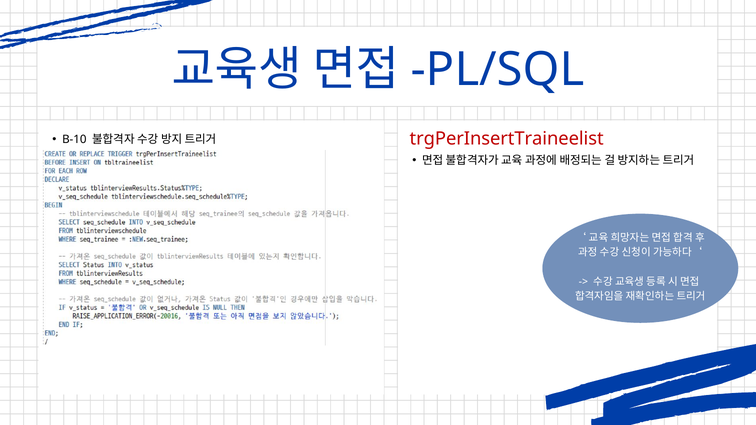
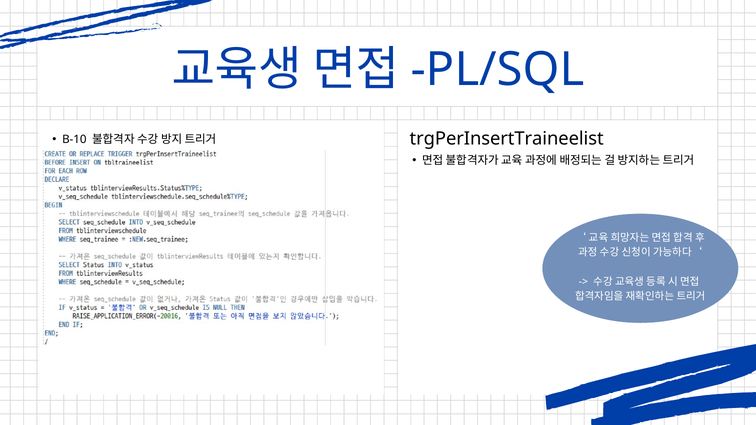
trgPerInsertTraineelist colour: red -> black (507, 139)
